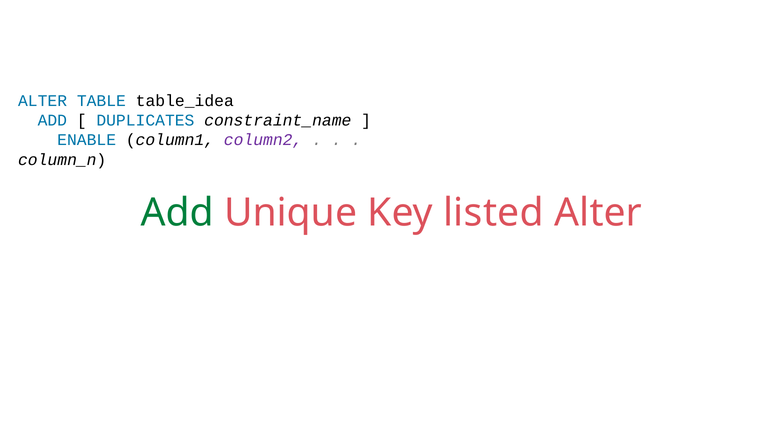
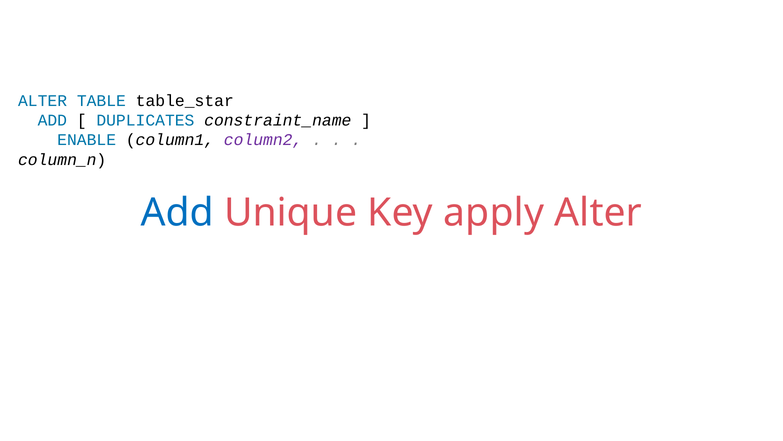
table_idea: table_idea -> table_star (185, 101)
Add colour: green -> blue (177, 212)
listed: listed -> apply (494, 212)
